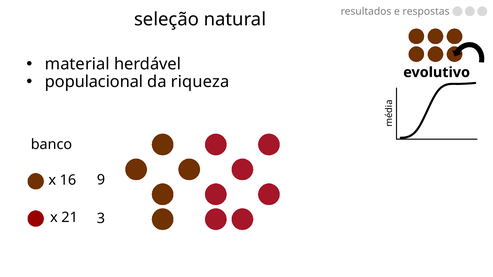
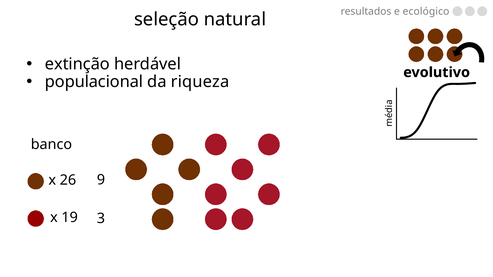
respostas: respostas -> ecológico (426, 12)
material: material -> extinção (77, 64)
16: 16 -> 26 (68, 180)
21: 21 -> 19 (70, 218)
